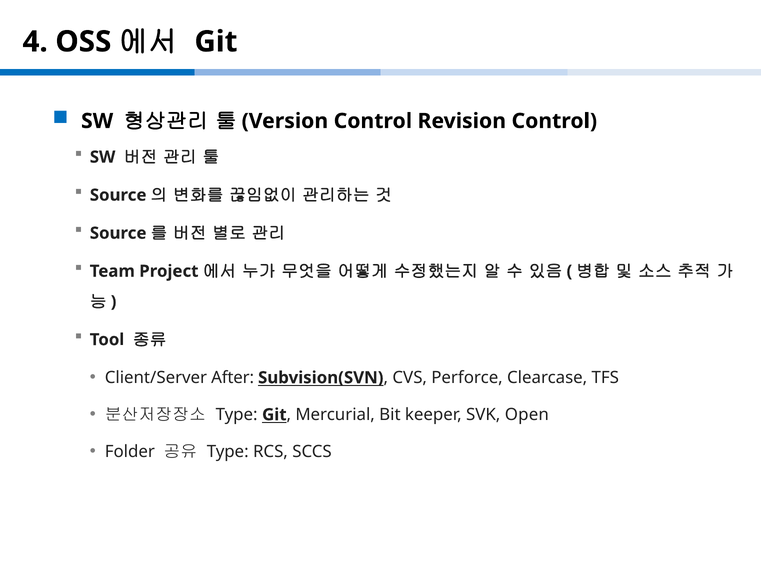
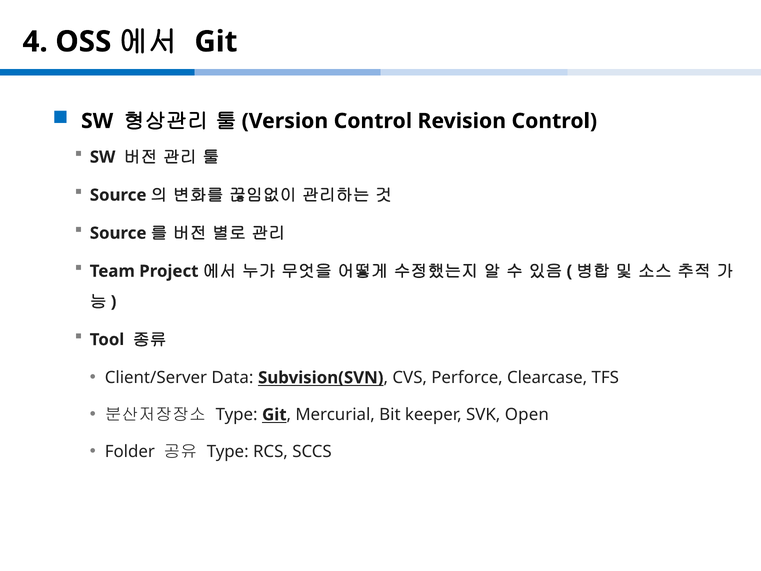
After: After -> Data (233, 378)
